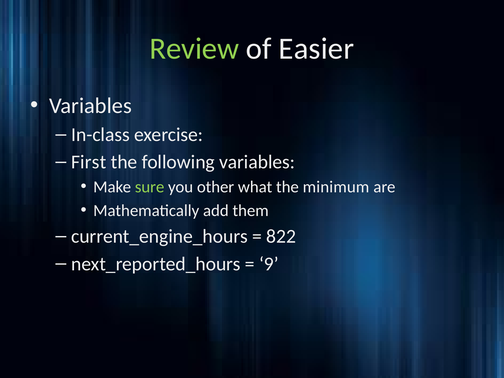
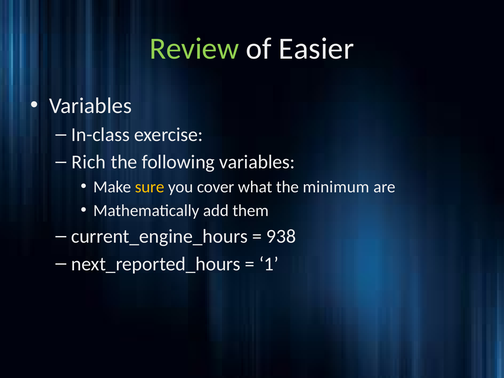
First: First -> Rich (89, 162)
sure colour: light green -> yellow (150, 187)
other: other -> cover (216, 187)
822: 822 -> 938 (281, 236)
9: 9 -> 1 (269, 264)
